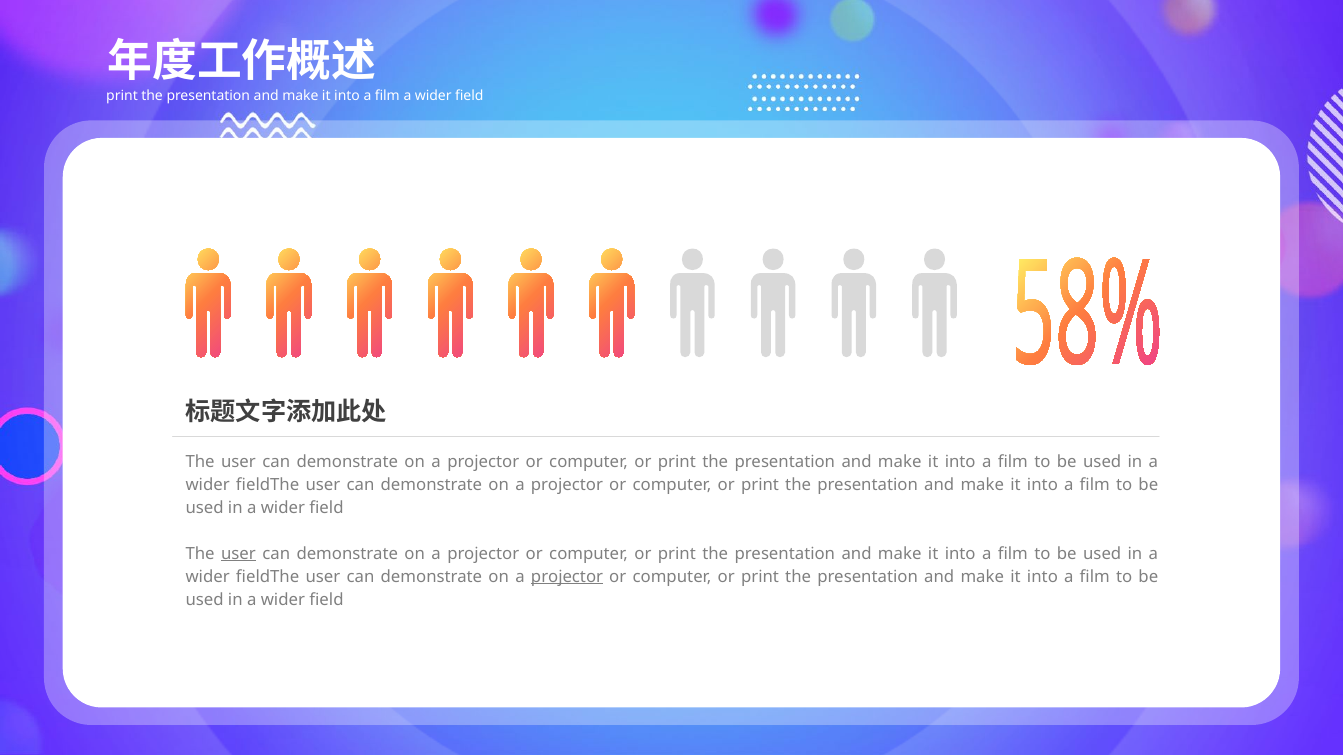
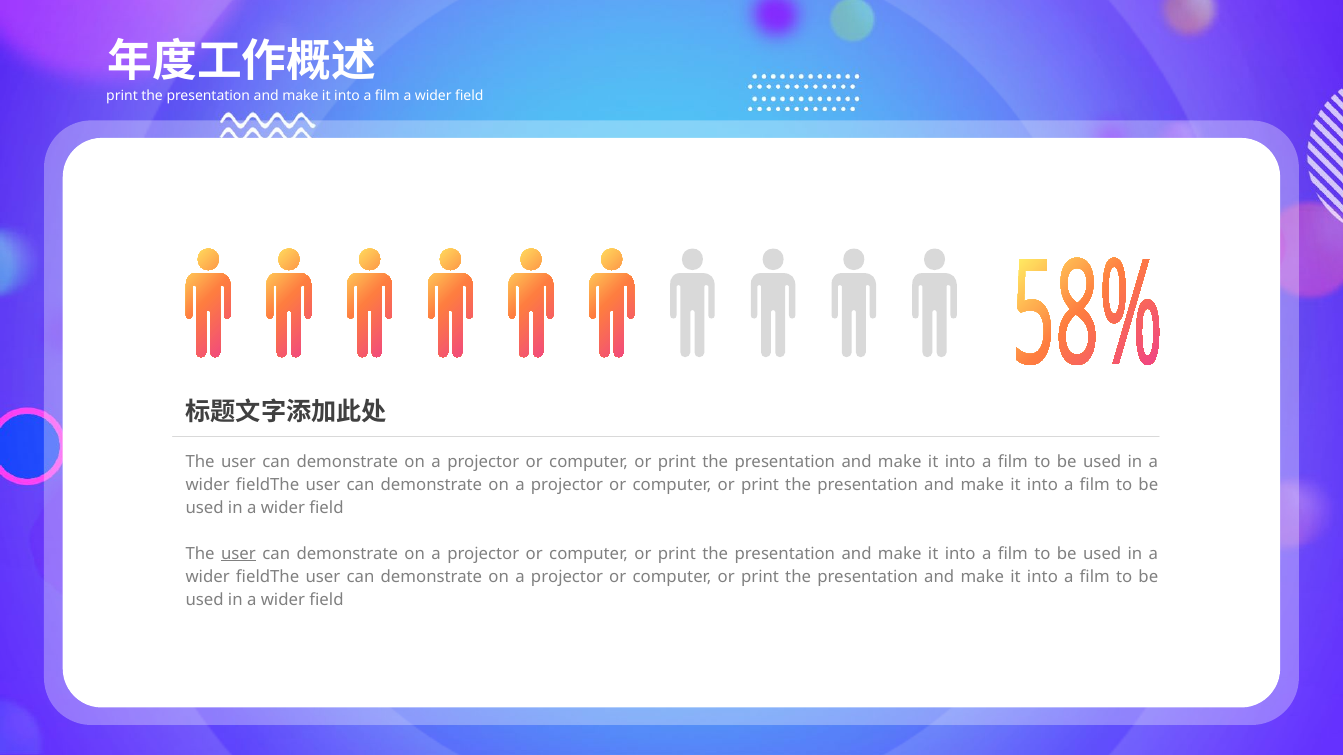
projector underline: present -> none (567, 577)
